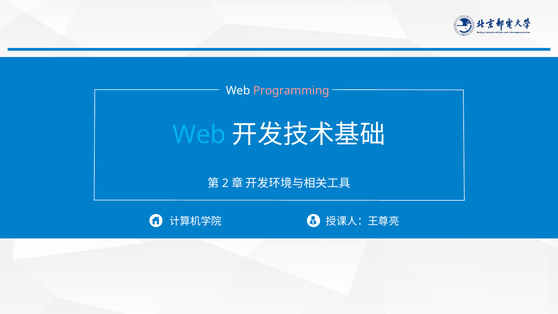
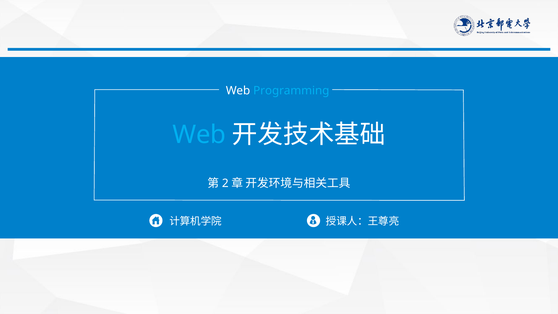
Programming colour: pink -> light blue (291, 91)
